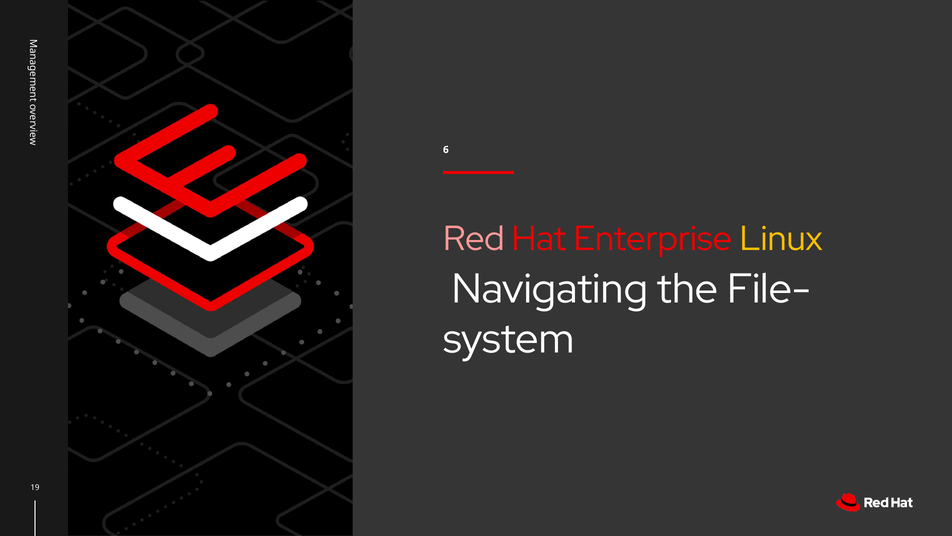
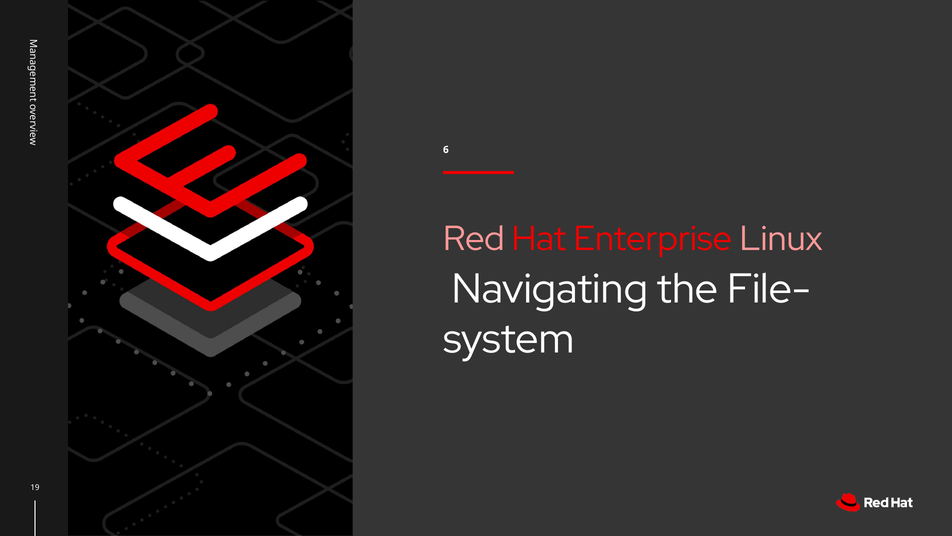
Linux colour: yellow -> pink (781, 238)
